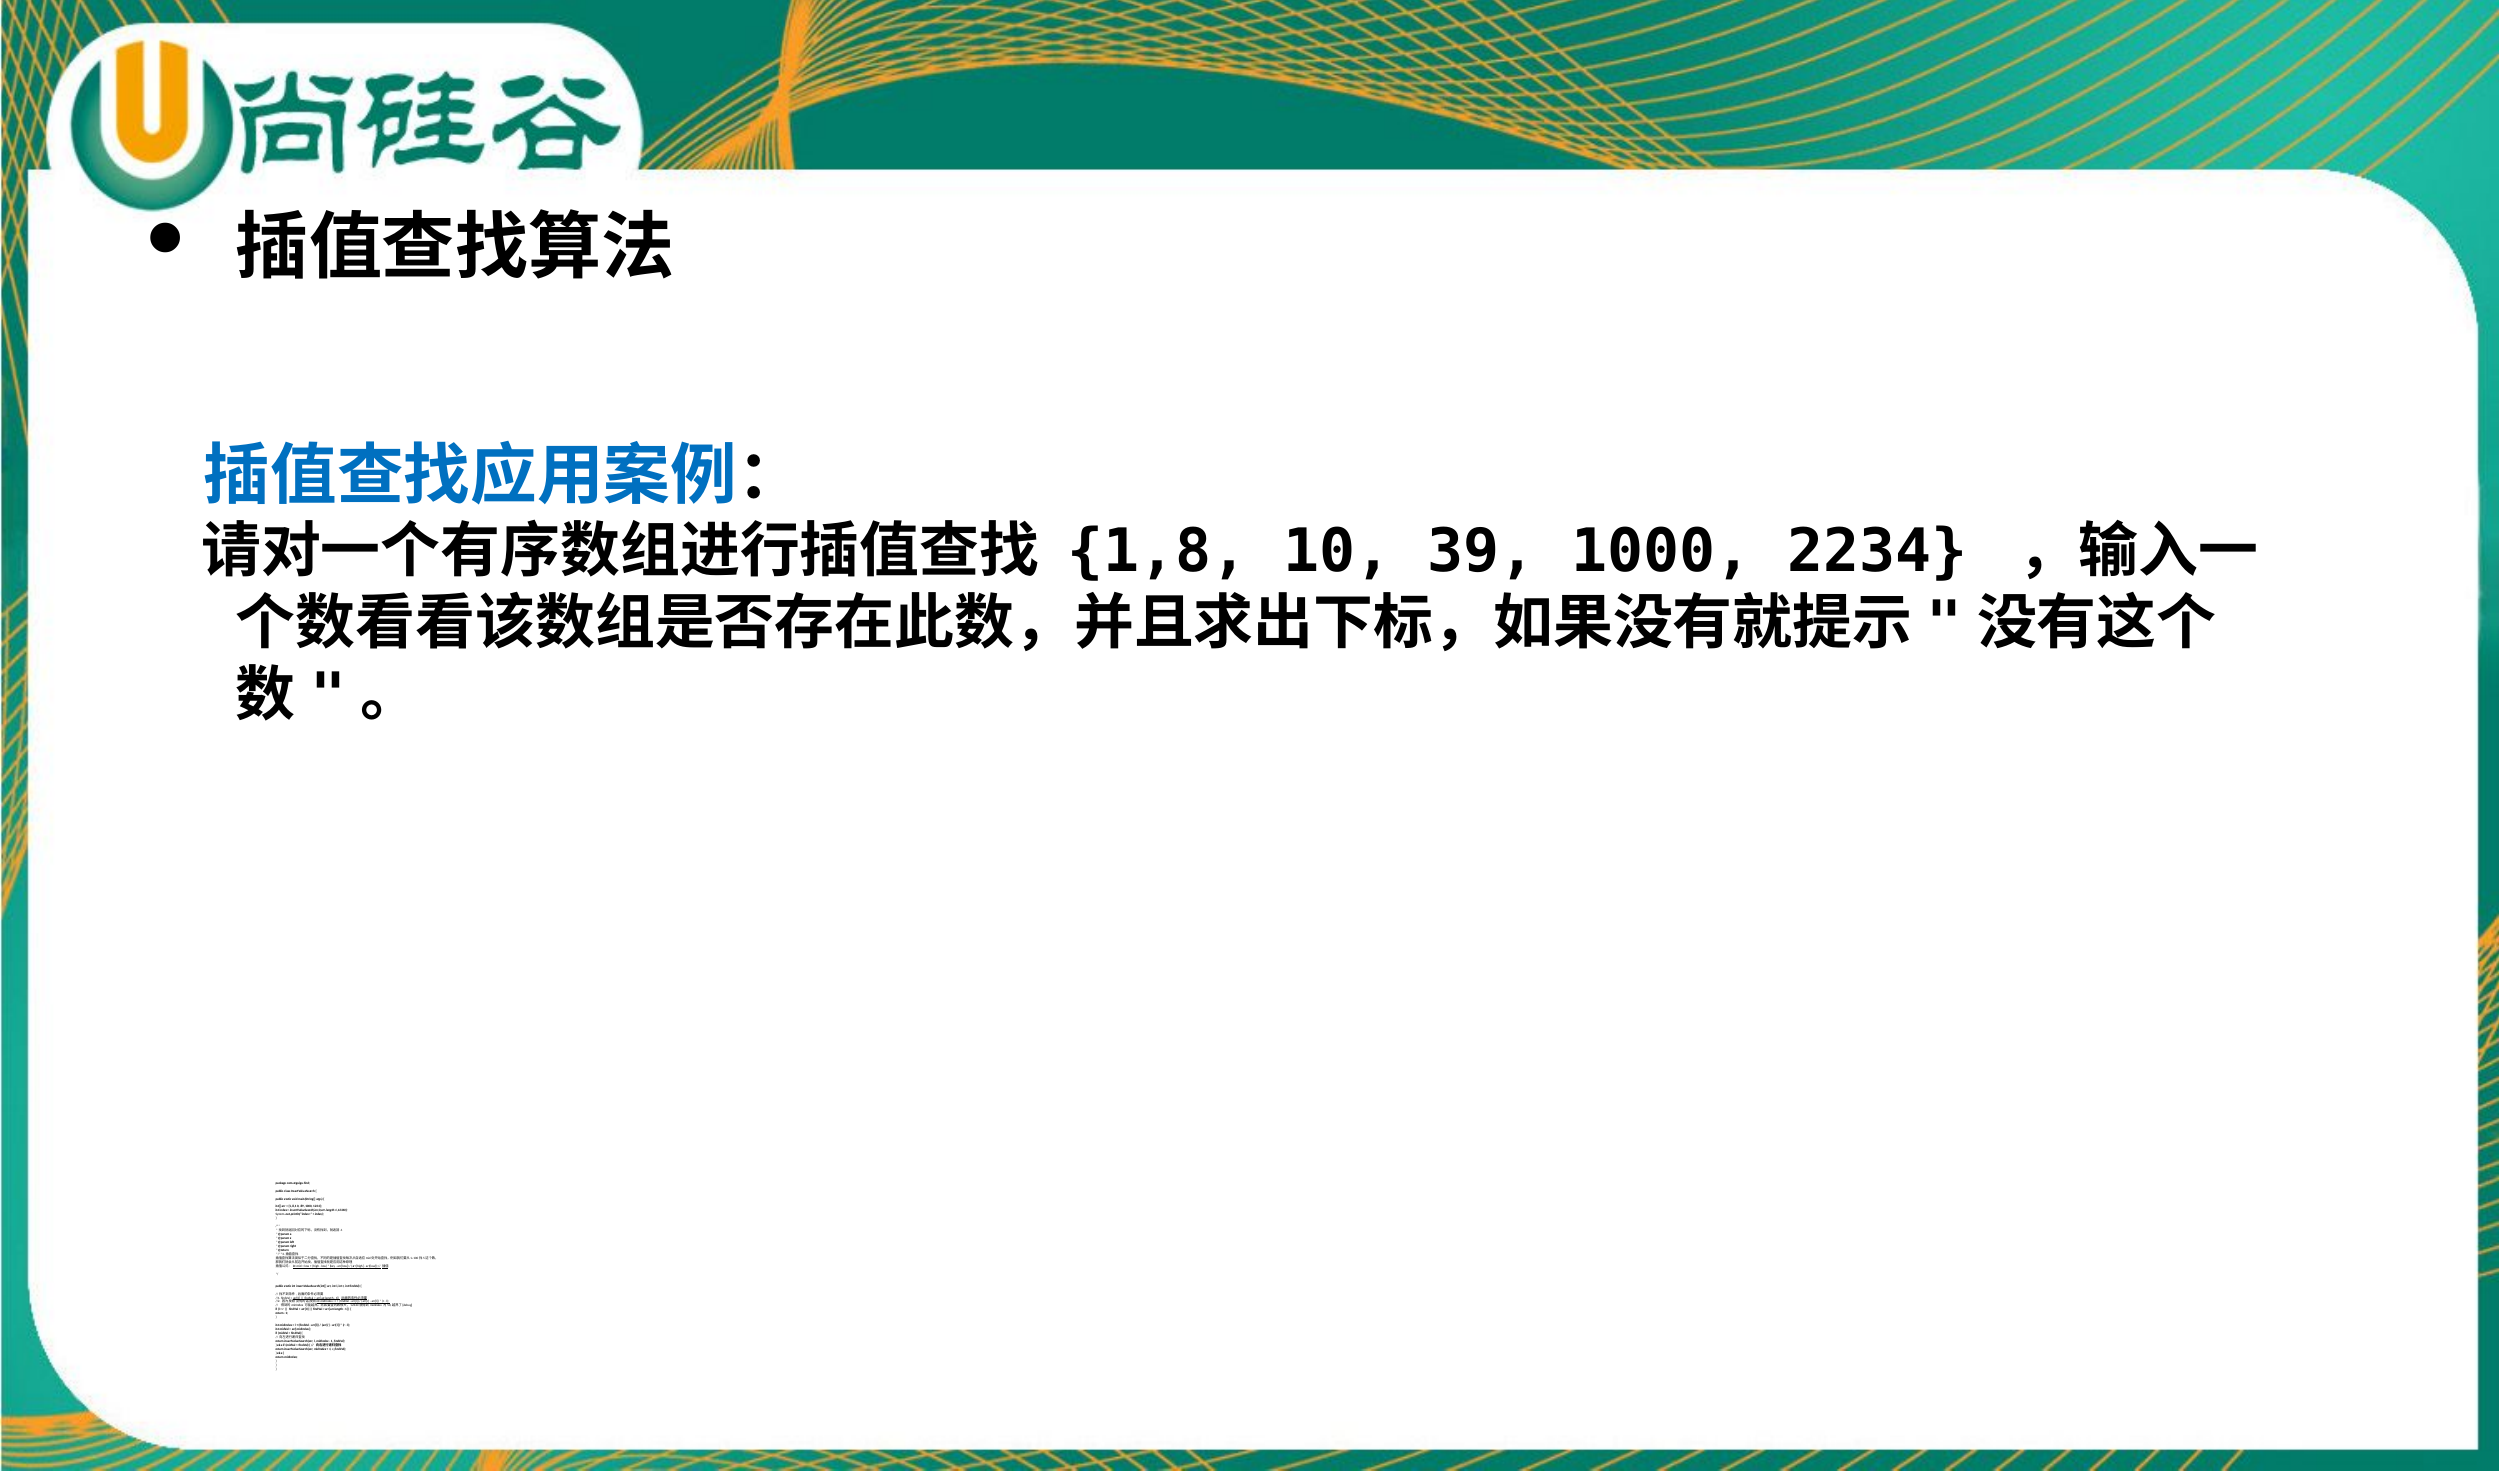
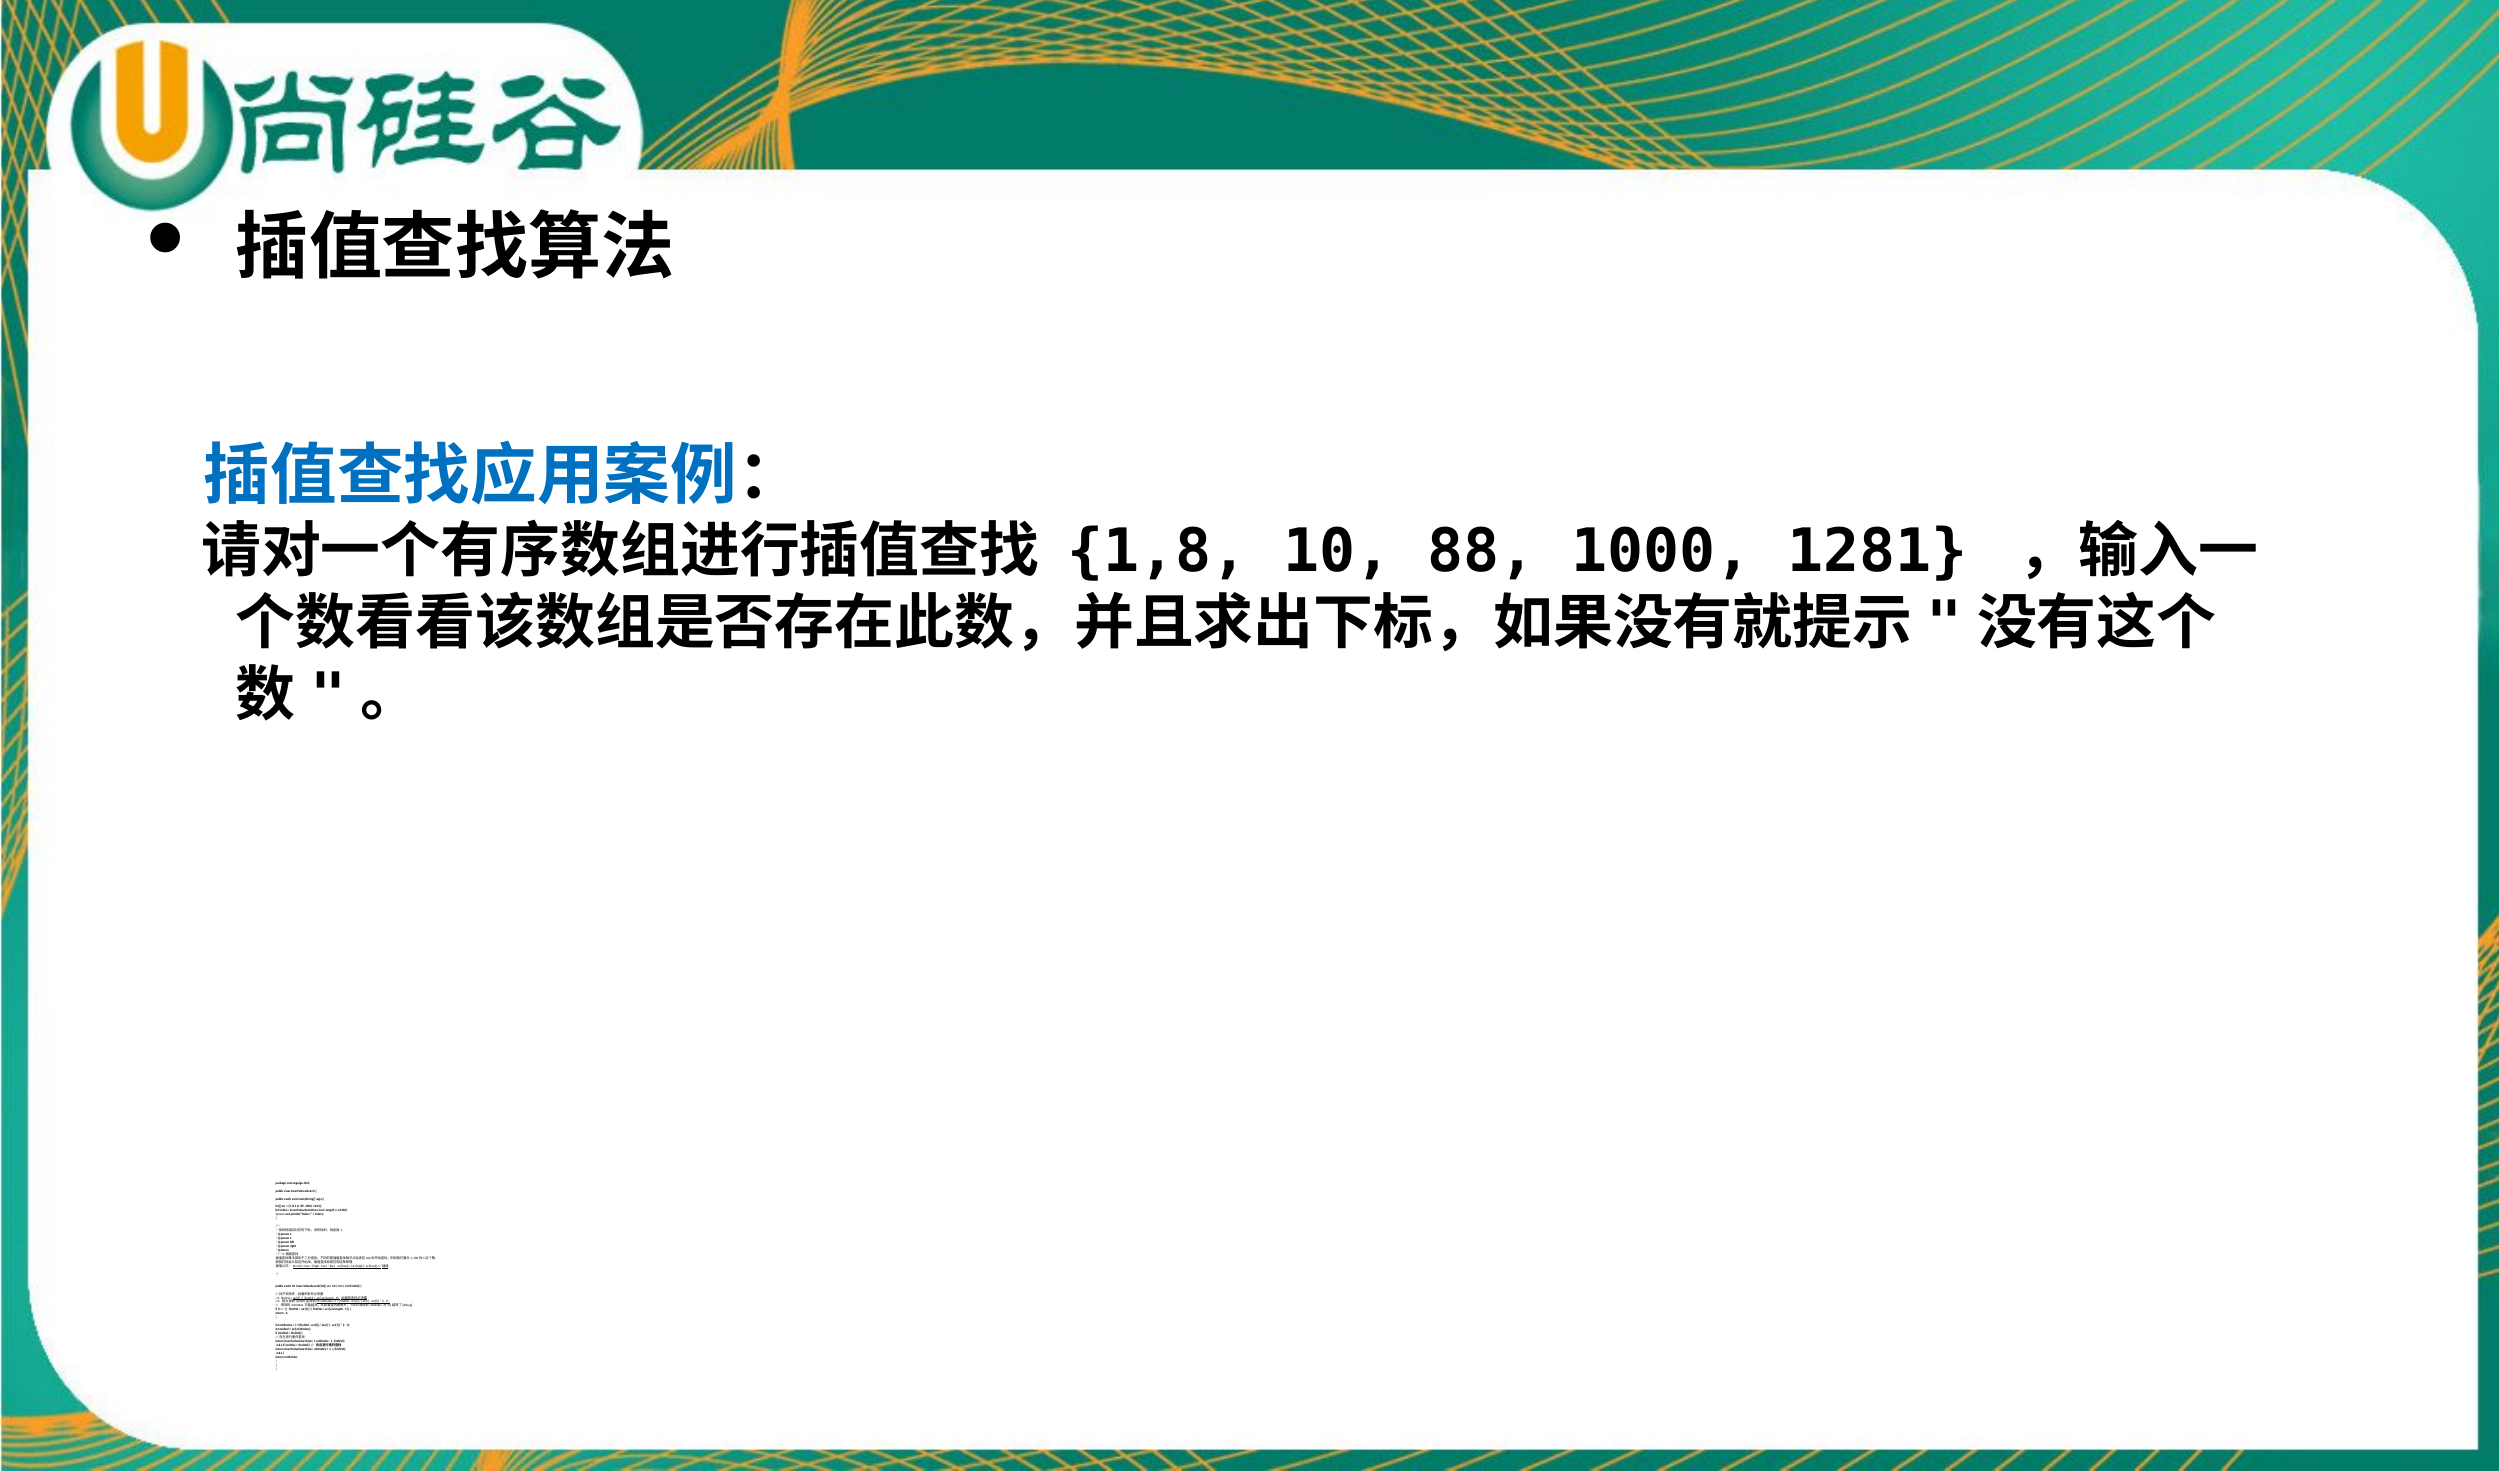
39: 39 -> 88 (1482, 552)
2234: 2234 -> 1281 (1878, 552)
